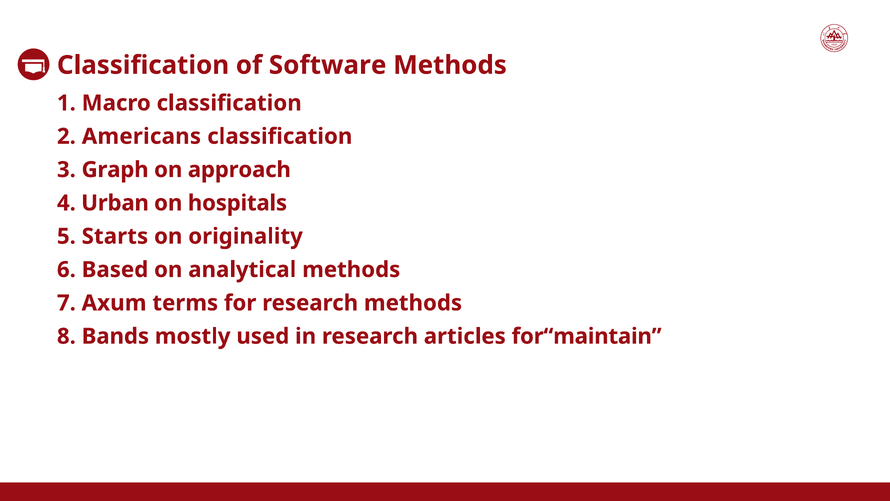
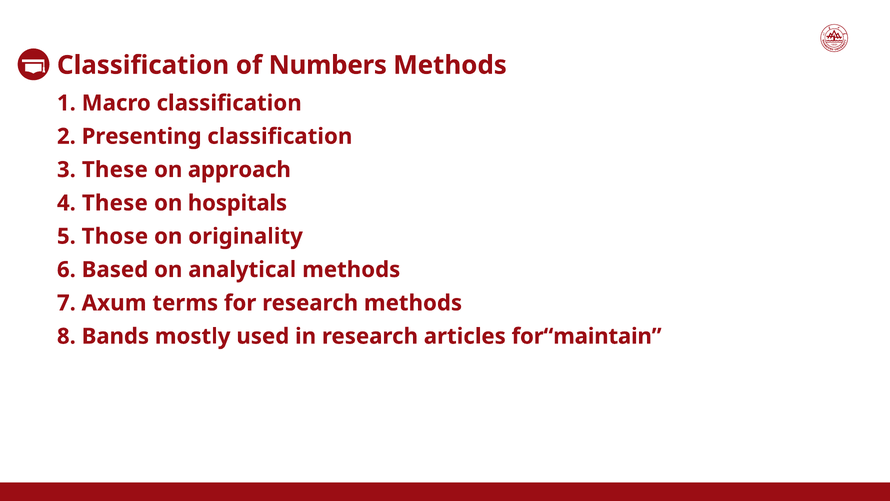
Software: Software -> Numbers (328, 65)
Americans: Americans -> Presenting (142, 136)
3 Graph: Graph -> These (115, 170)
4 Urban: Urban -> These (115, 203)
Starts: Starts -> Those (115, 236)
